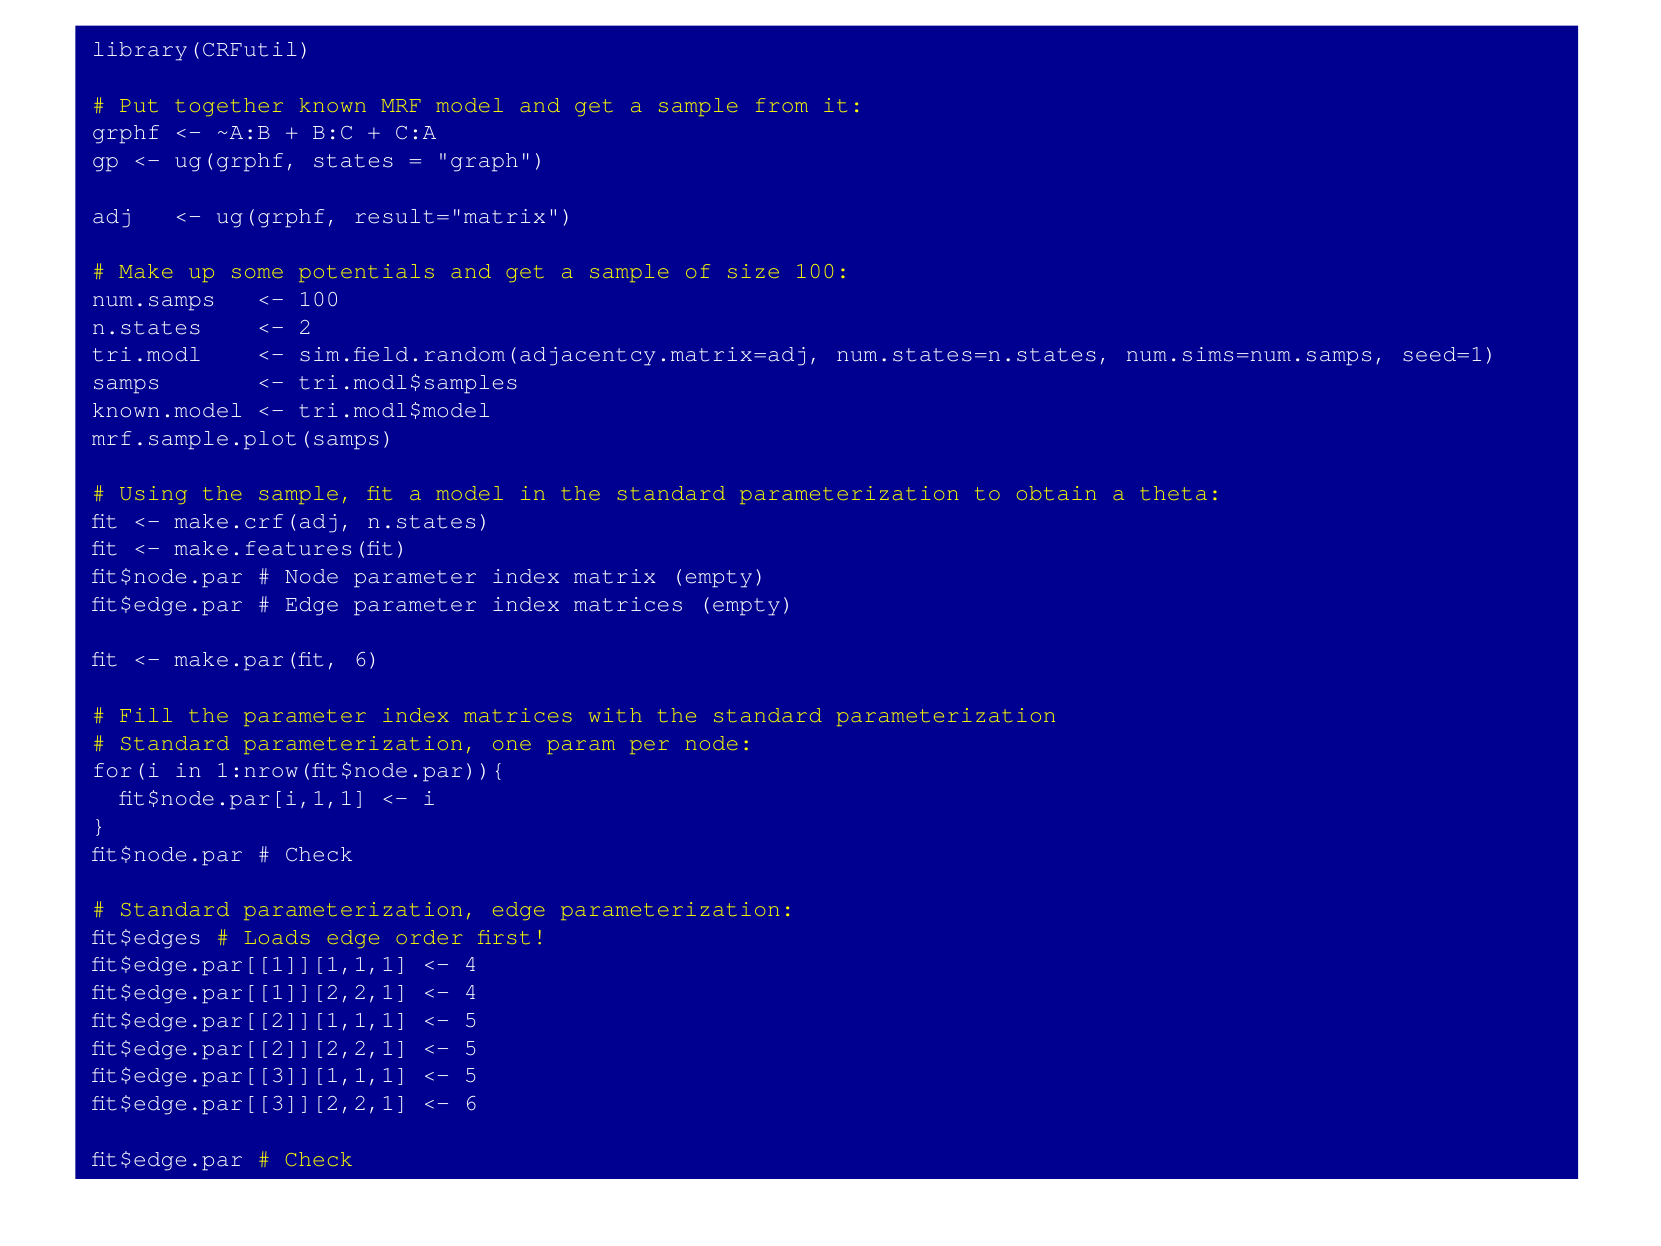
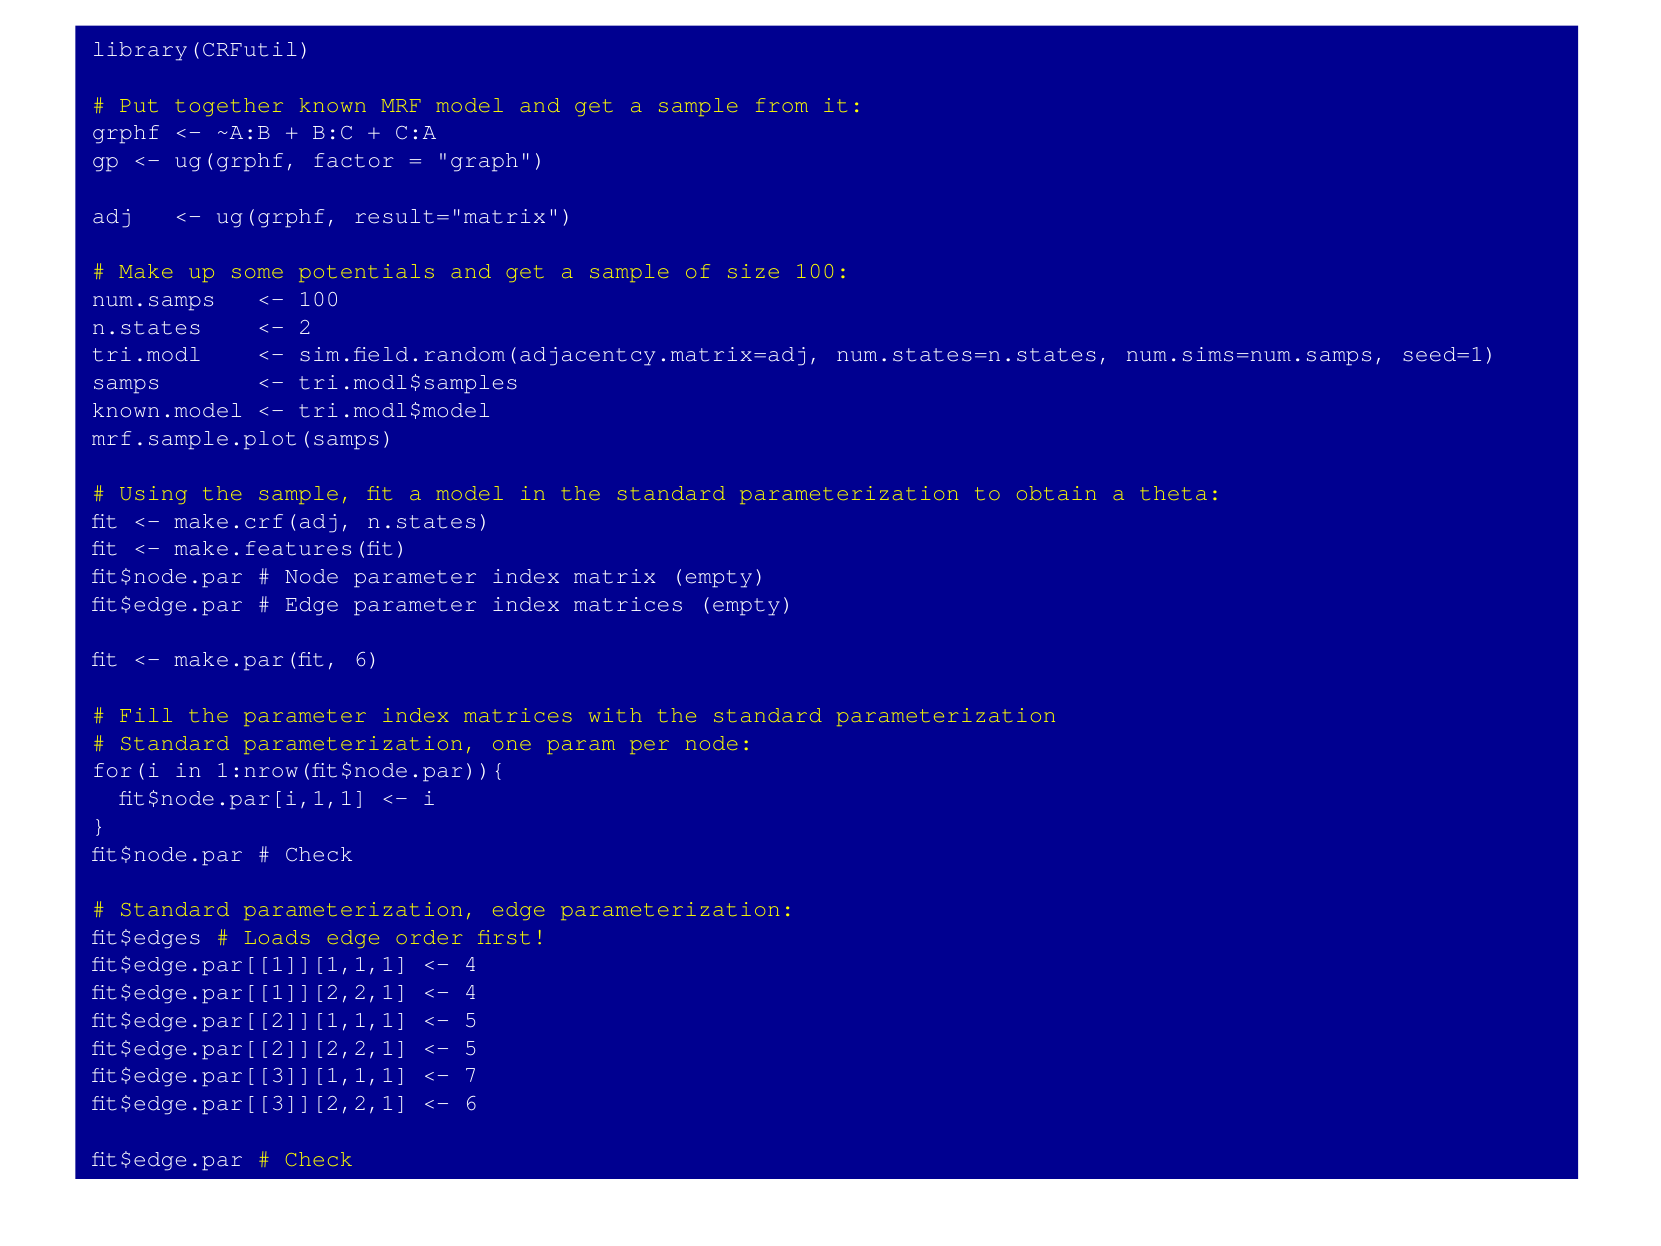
states: states -> factor (354, 160)
5: 5 -> 7 (471, 1075)
